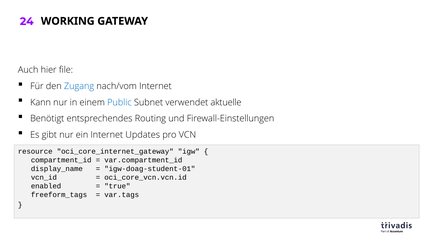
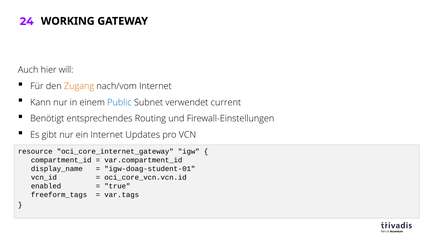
file: file -> will (66, 70)
Zugang colour: blue -> orange (79, 86)
aktuelle: aktuelle -> current (226, 102)
